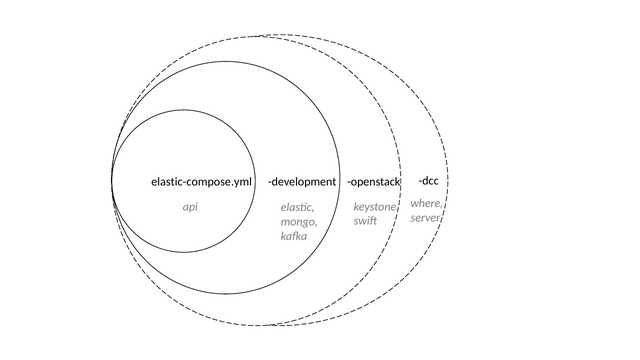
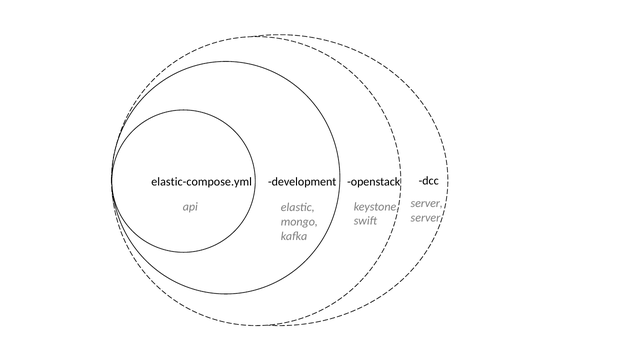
where: where -> server (427, 203)
